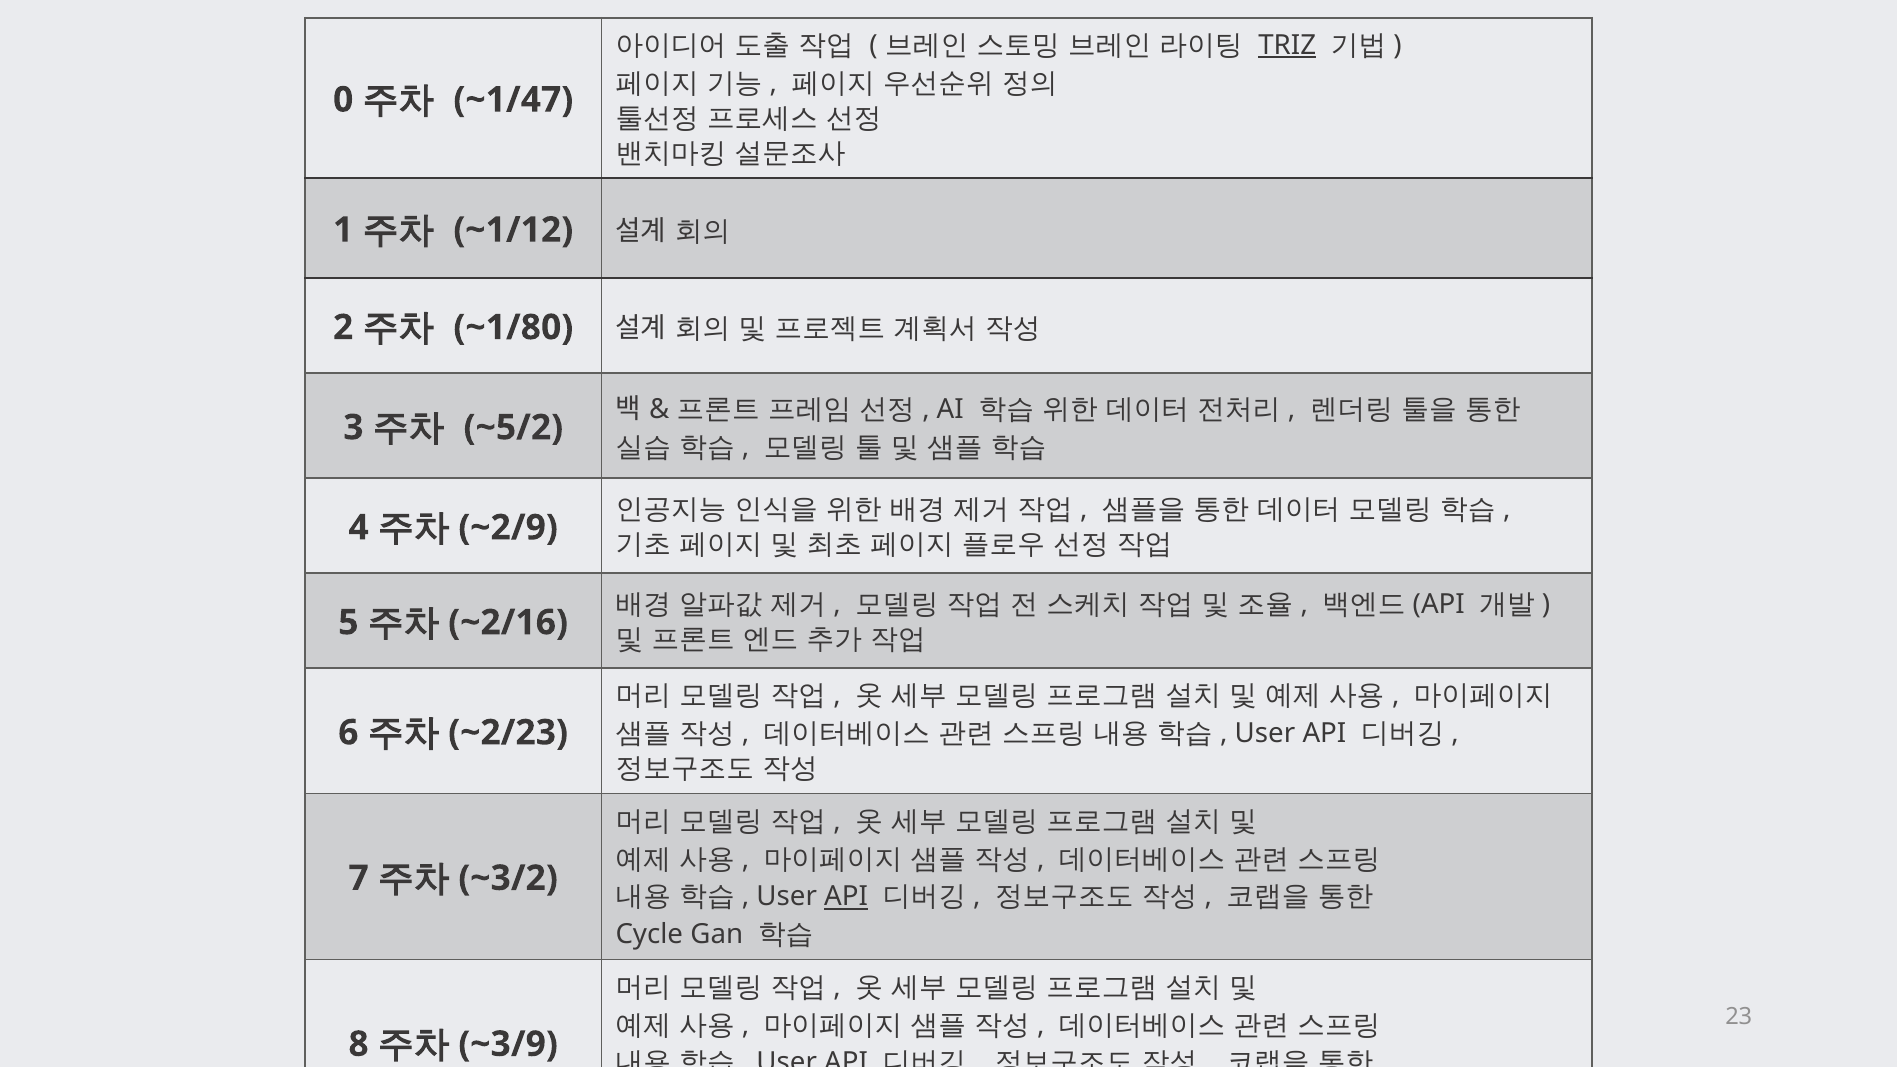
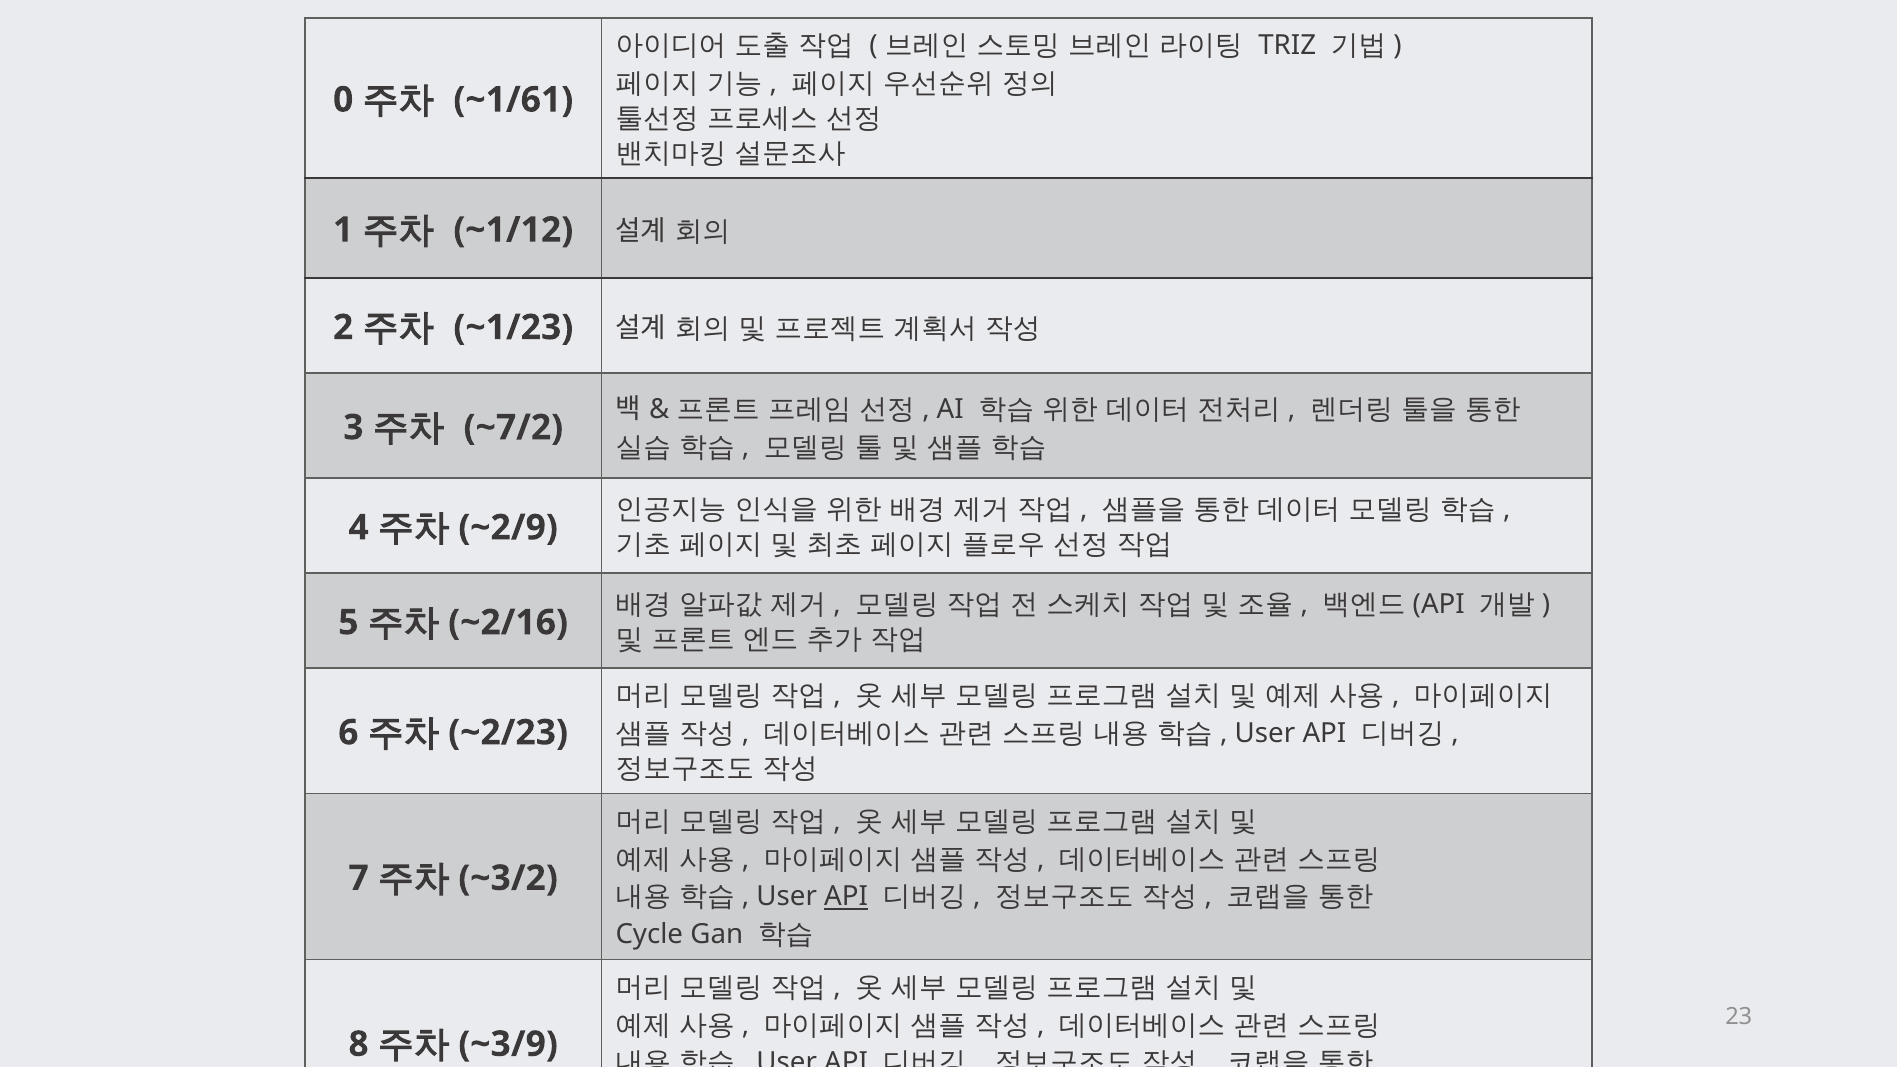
TRIZ underline: present -> none (1287, 45)
~1/47: ~1/47 -> ~1/61 (513, 100)
~1/80: ~1/80 -> ~1/23 (513, 327)
~5/2: ~5/2 -> ~7/2 (513, 428)
